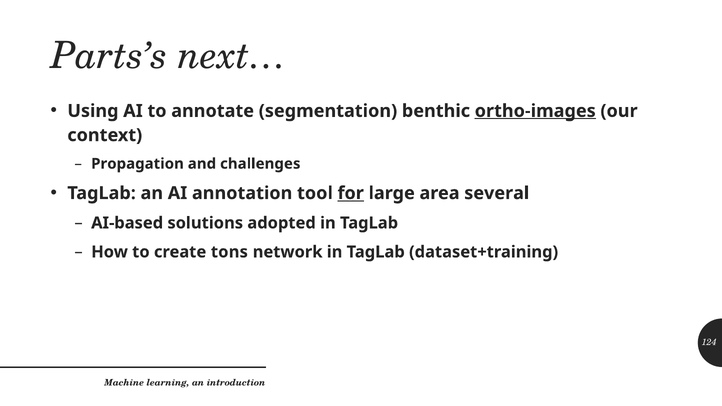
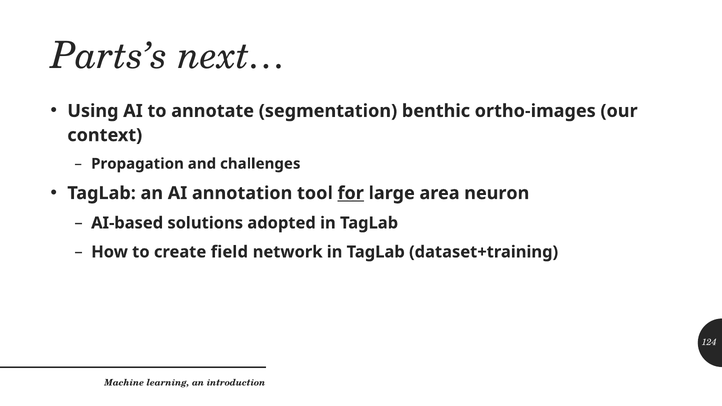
ortho-images underline: present -> none (535, 111)
several: several -> neuron (497, 193)
tons: tons -> field (229, 252)
